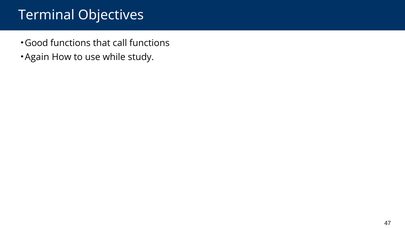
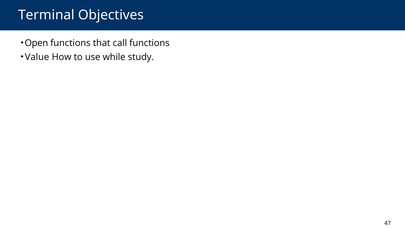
Good: Good -> Open (36, 43)
Again: Again -> Value (37, 57)
